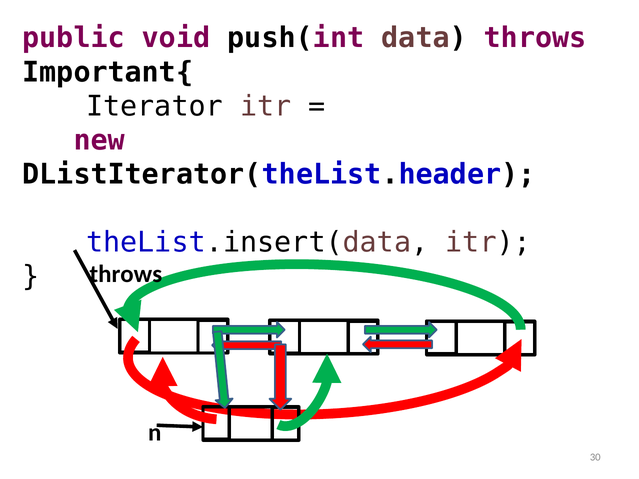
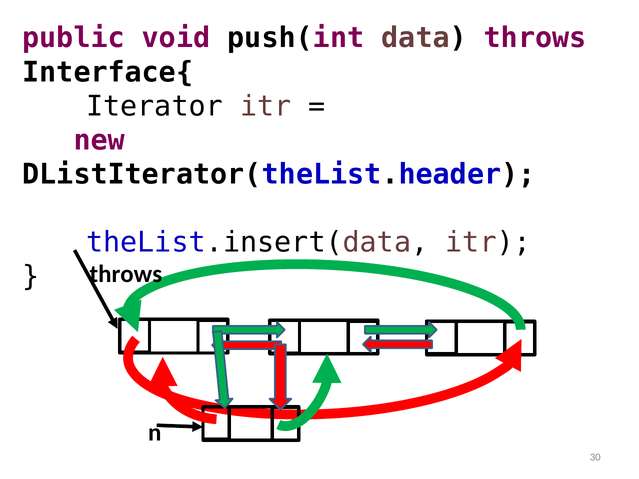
Important{: Important{ -> Interface{ (108, 72)
